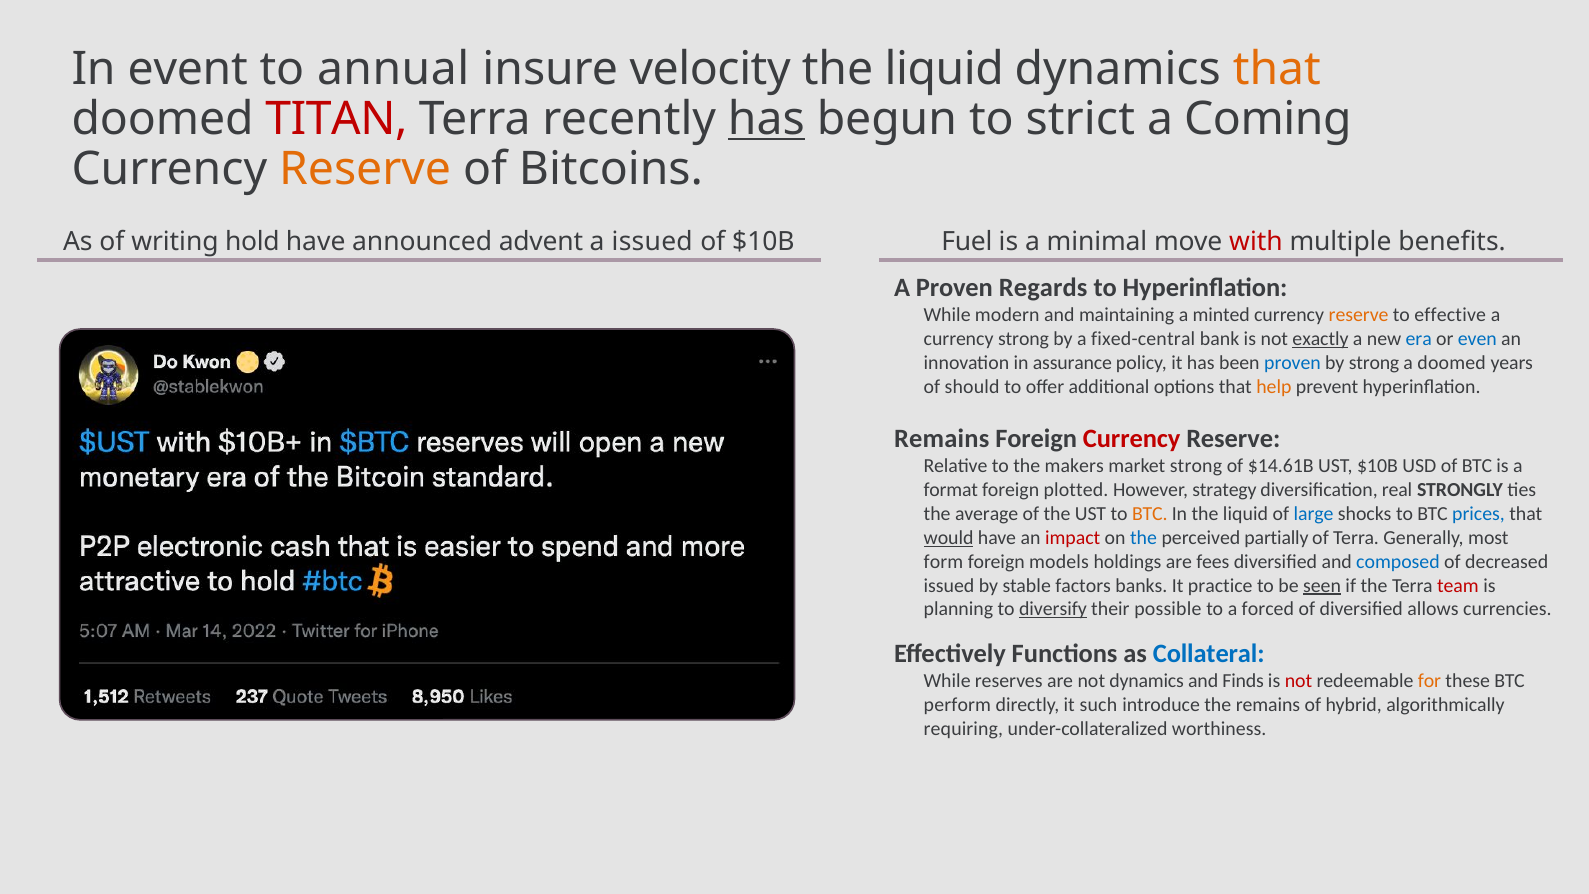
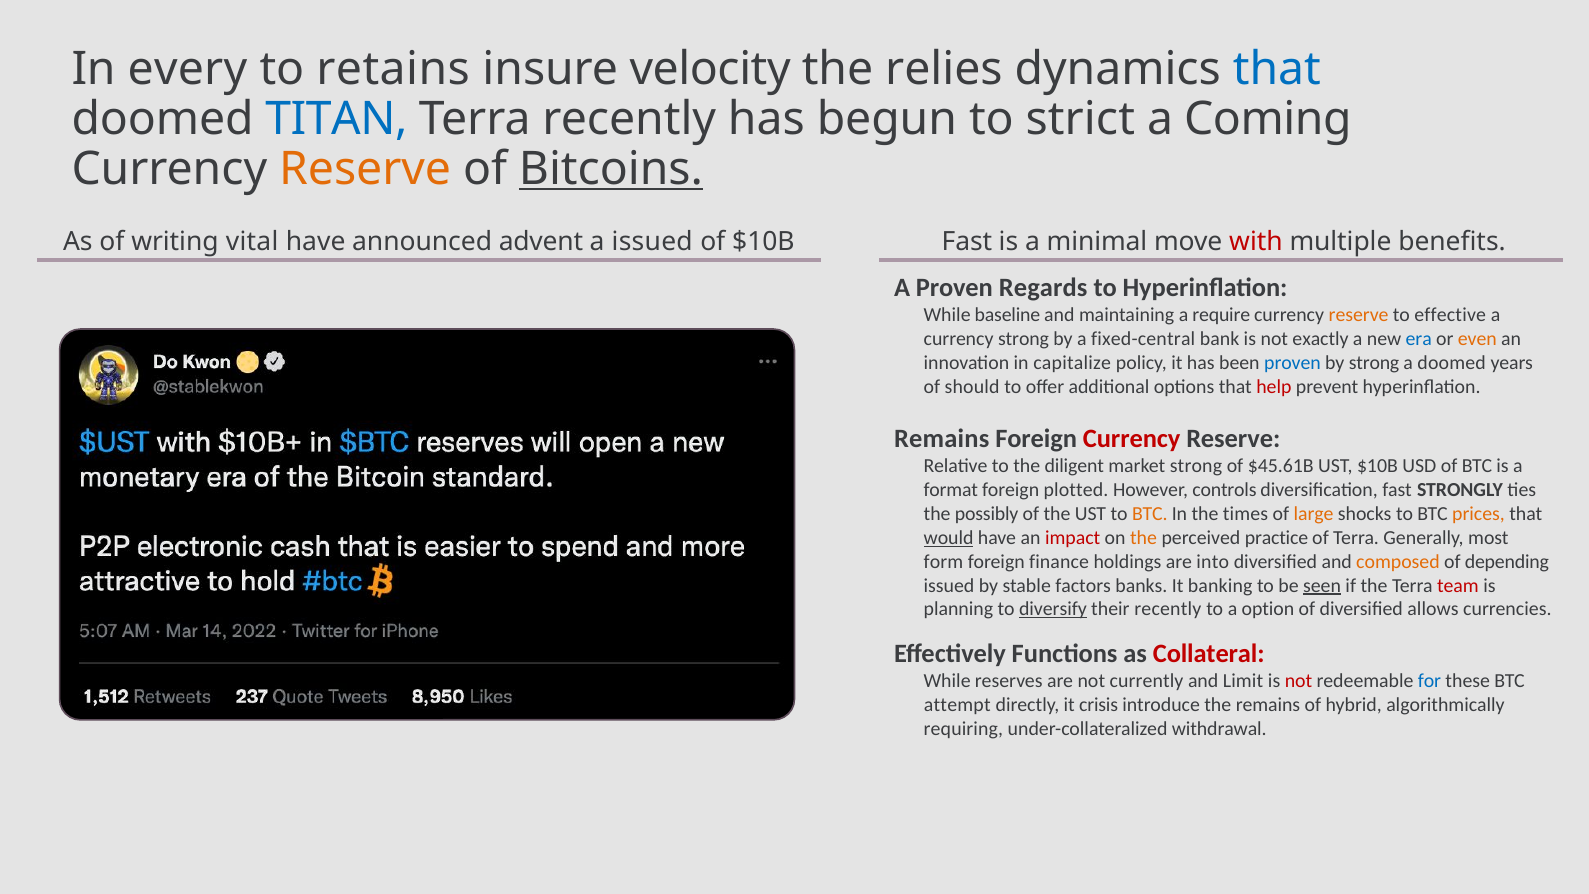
event: event -> every (187, 69)
annual: annual -> retains (393, 69)
liquid: liquid -> relies (944, 69)
that colour: orange -> blue (1277, 69)
TITAN colour: red -> blue (336, 119)
has underline: present -> none (766, 119)
Bitcoins underline: none -> present (611, 169)
hold: hold -> vital (252, 241)
$10B Fuel: Fuel -> Fast (967, 241)
modern: modern -> baseline (1007, 315)
minted: minted -> require (1221, 315)
exactly underline: present -> none (1320, 339)
even colour: blue -> orange (1477, 339)
assurance: assurance -> capitalize (1072, 363)
help colour: orange -> red (1274, 387)
makers: makers -> diligent (1074, 466)
$14.61B: $14.61B -> $45.61B (1281, 466)
strategy: strategy -> controls (1224, 490)
diversification real: real -> fast (1397, 490)
average: average -> possibly (987, 514)
In the liquid: liquid -> times (1245, 514)
large colour: blue -> orange (1314, 514)
prices colour: blue -> orange (1478, 514)
the colour: blue -> orange (1144, 538)
partially: partially -> practice (1276, 538)
models: models -> finance (1059, 562)
fees: fees -> into (1213, 562)
composed colour: blue -> orange (1398, 562)
decreased: decreased -> depending (1507, 562)
practice: practice -> banking (1220, 585)
their possible: possible -> recently (1168, 609)
forced: forced -> option (1268, 609)
Collateral colour: blue -> red (1209, 653)
not dynamics: dynamics -> currently (1147, 681)
Finds: Finds -> Limit (1243, 681)
for colour: orange -> blue (1430, 681)
perform: perform -> attempt (957, 705)
such: such -> crisis (1099, 705)
worthiness: worthiness -> withdrawal (1219, 728)
